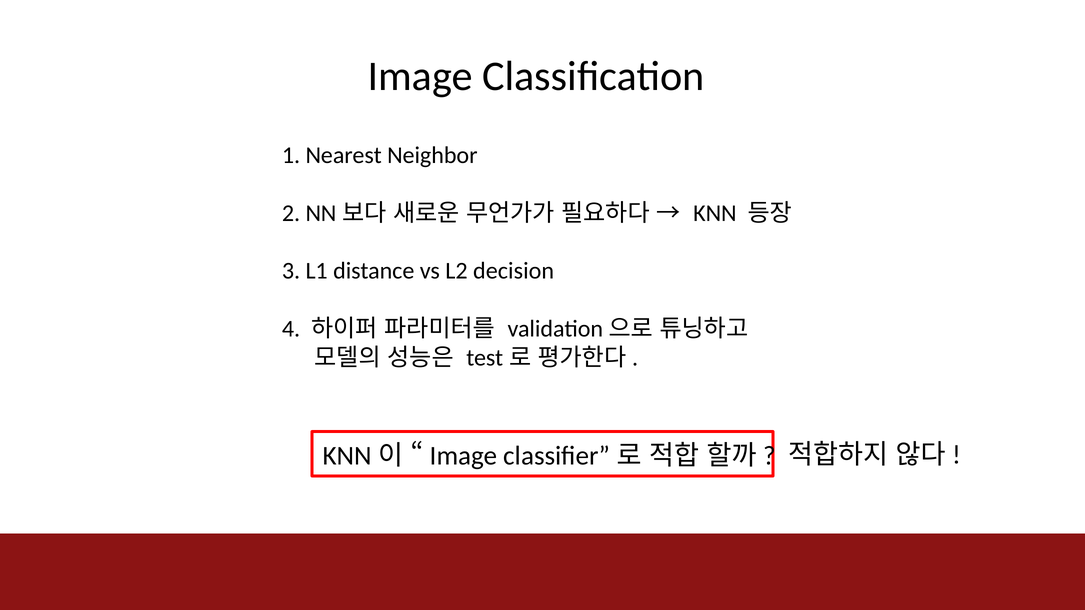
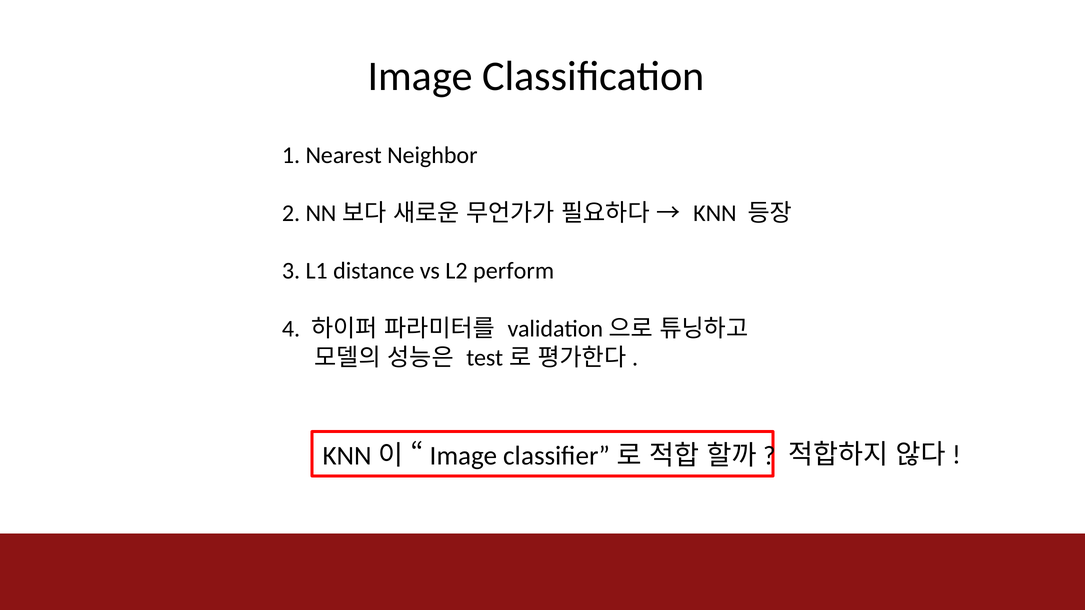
decision: decision -> perform (514, 271)
